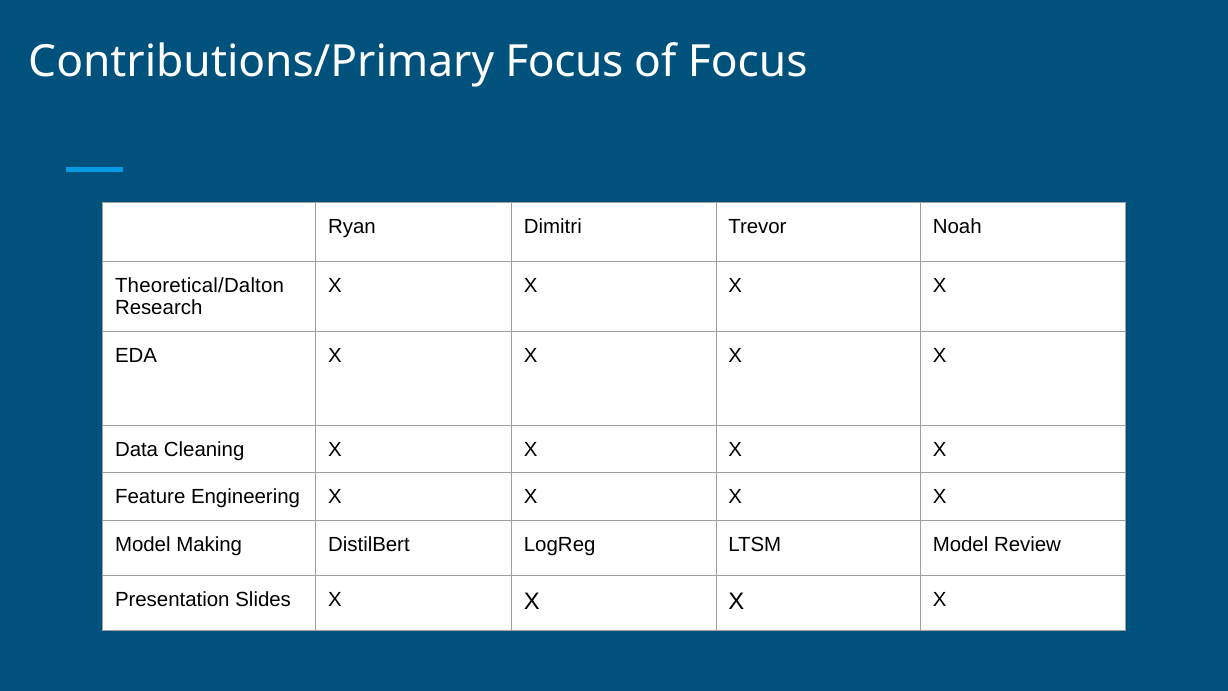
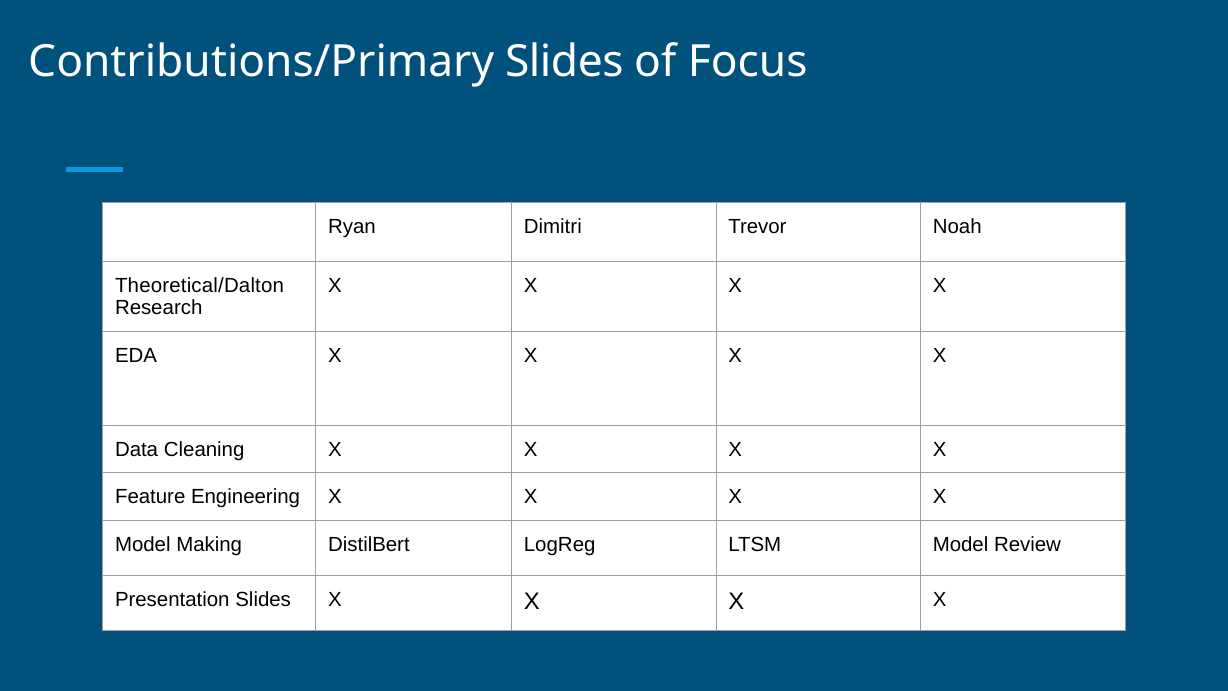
Contributions/Primary Focus: Focus -> Slides (564, 62)
